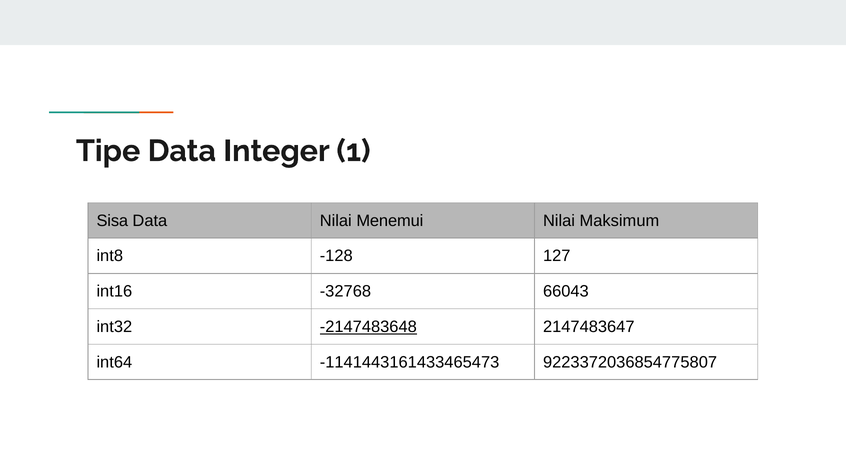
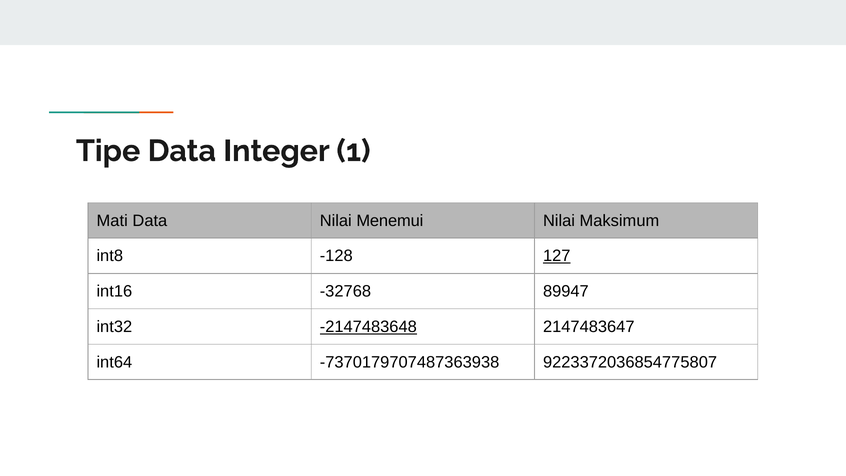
Sisa: Sisa -> Mati (112, 221)
127 underline: none -> present (557, 256)
66043: 66043 -> 89947 (566, 291)
-1141443161433465473: -1141443161433465473 -> -7370179707487363938 (410, 362)
